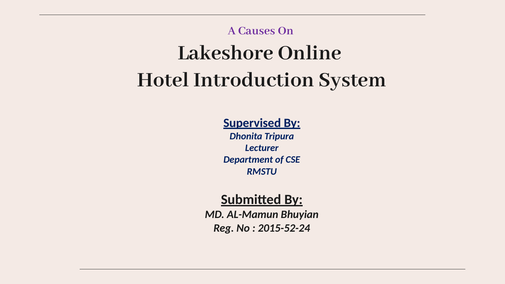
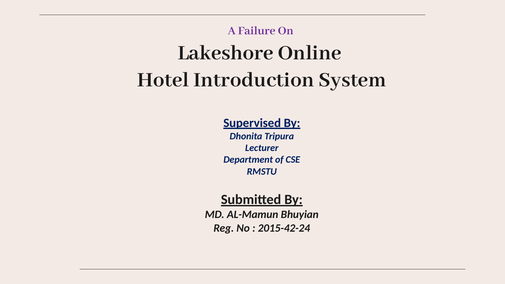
Causes: Causes -> Failure (257, 30)
2015-52-24: 2015-52-24 -> 2015-42-24 (284, 228)
